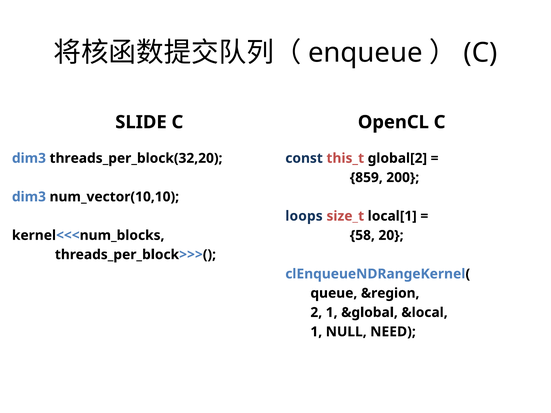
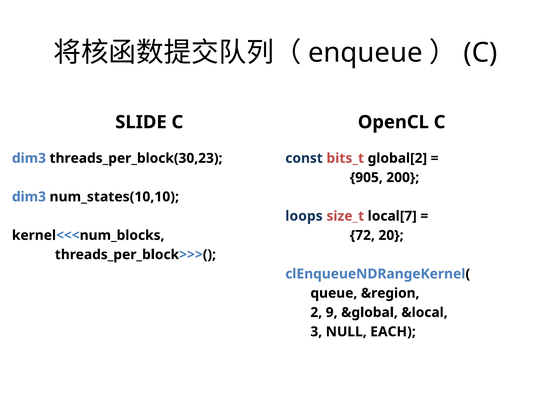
threads_per_block(32,20: threads_per_block(32,20 -> threads_per_block(30,23 (136, 158)
this_t: this_t -> bits_t (345, 158)
859: 859 -> 905 (366, 178)
num_vector(10,10: num_vector(10,10 -> num_states(10,10 (114, 197)
local[1: local[1 -> local[7 (392, 216)
58: 58 -> 72 (362, 235)
2 1: 1 -> 9 (332, 313)
1: 1 -> 3 (316, 332)
NEED: NEED -> EACH (393, 332)
